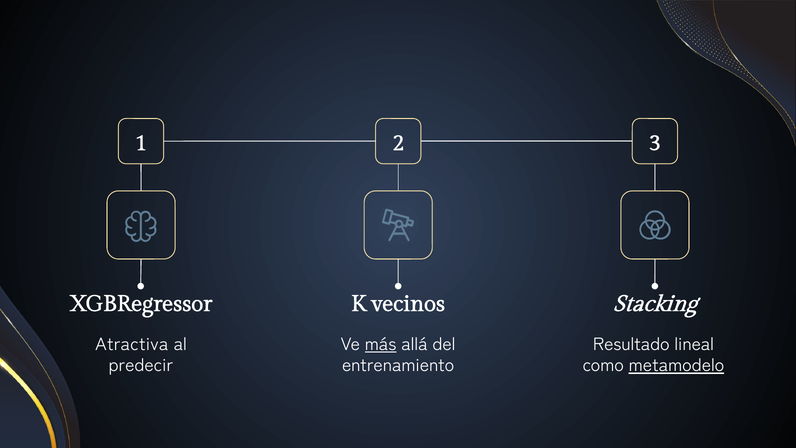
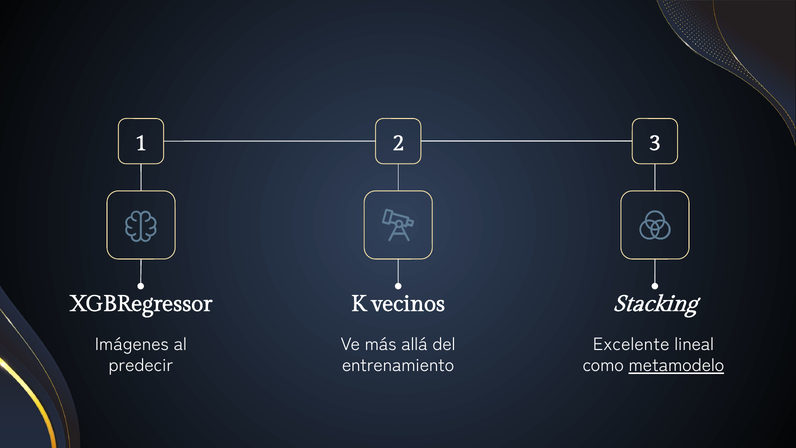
Atractiva: Atractiva -> Imágenes (132, 344)
más underline: present -> none (381, 344)
Resultado: Resultado -> Excelente (631, 344)
